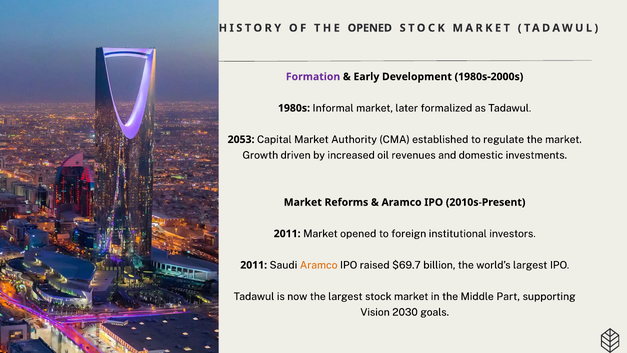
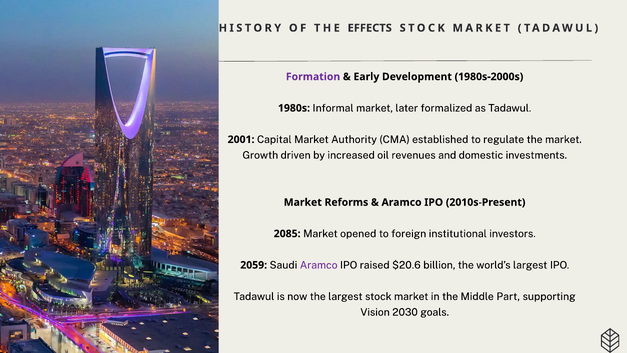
THE OPENED: OPENED -> EFFECTS (370, 28)
2053: 2053 -> 2001 (241, 139)
2011: 2011 -> 2085 (287, 234)
2011: 2011 -> 2059 (254, 265)
Aramco colour: orange -> purple (319, 265)
$69.7: $69.7 -> $20.6 (406, 265)
